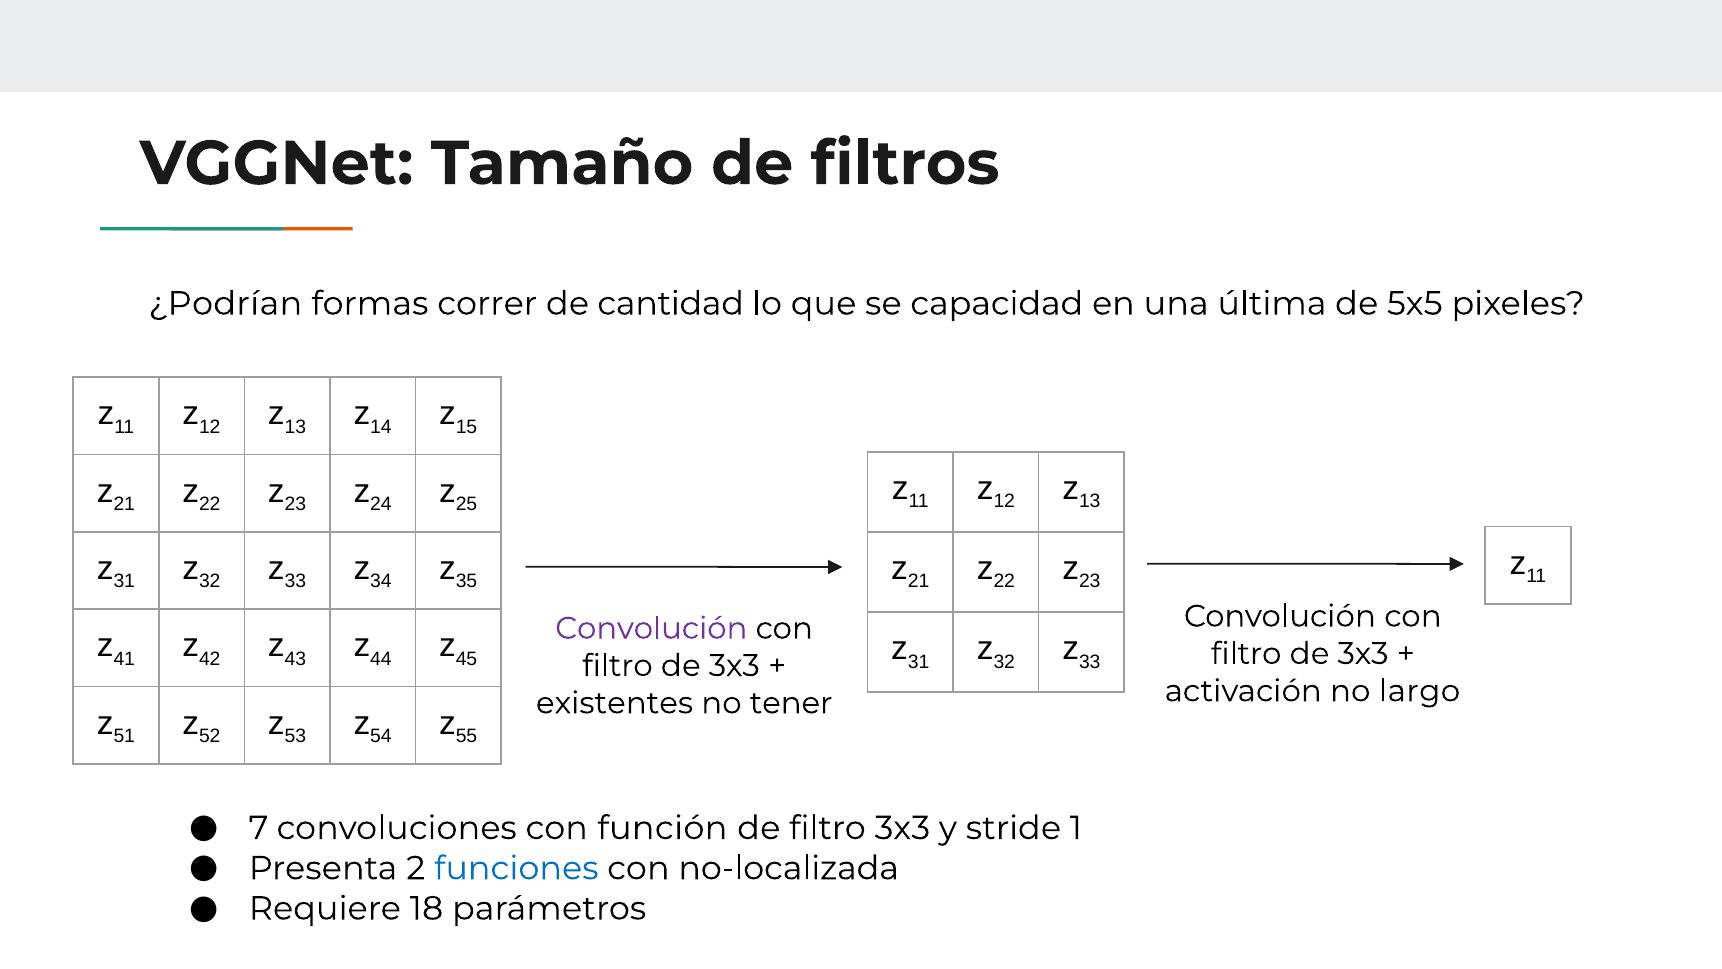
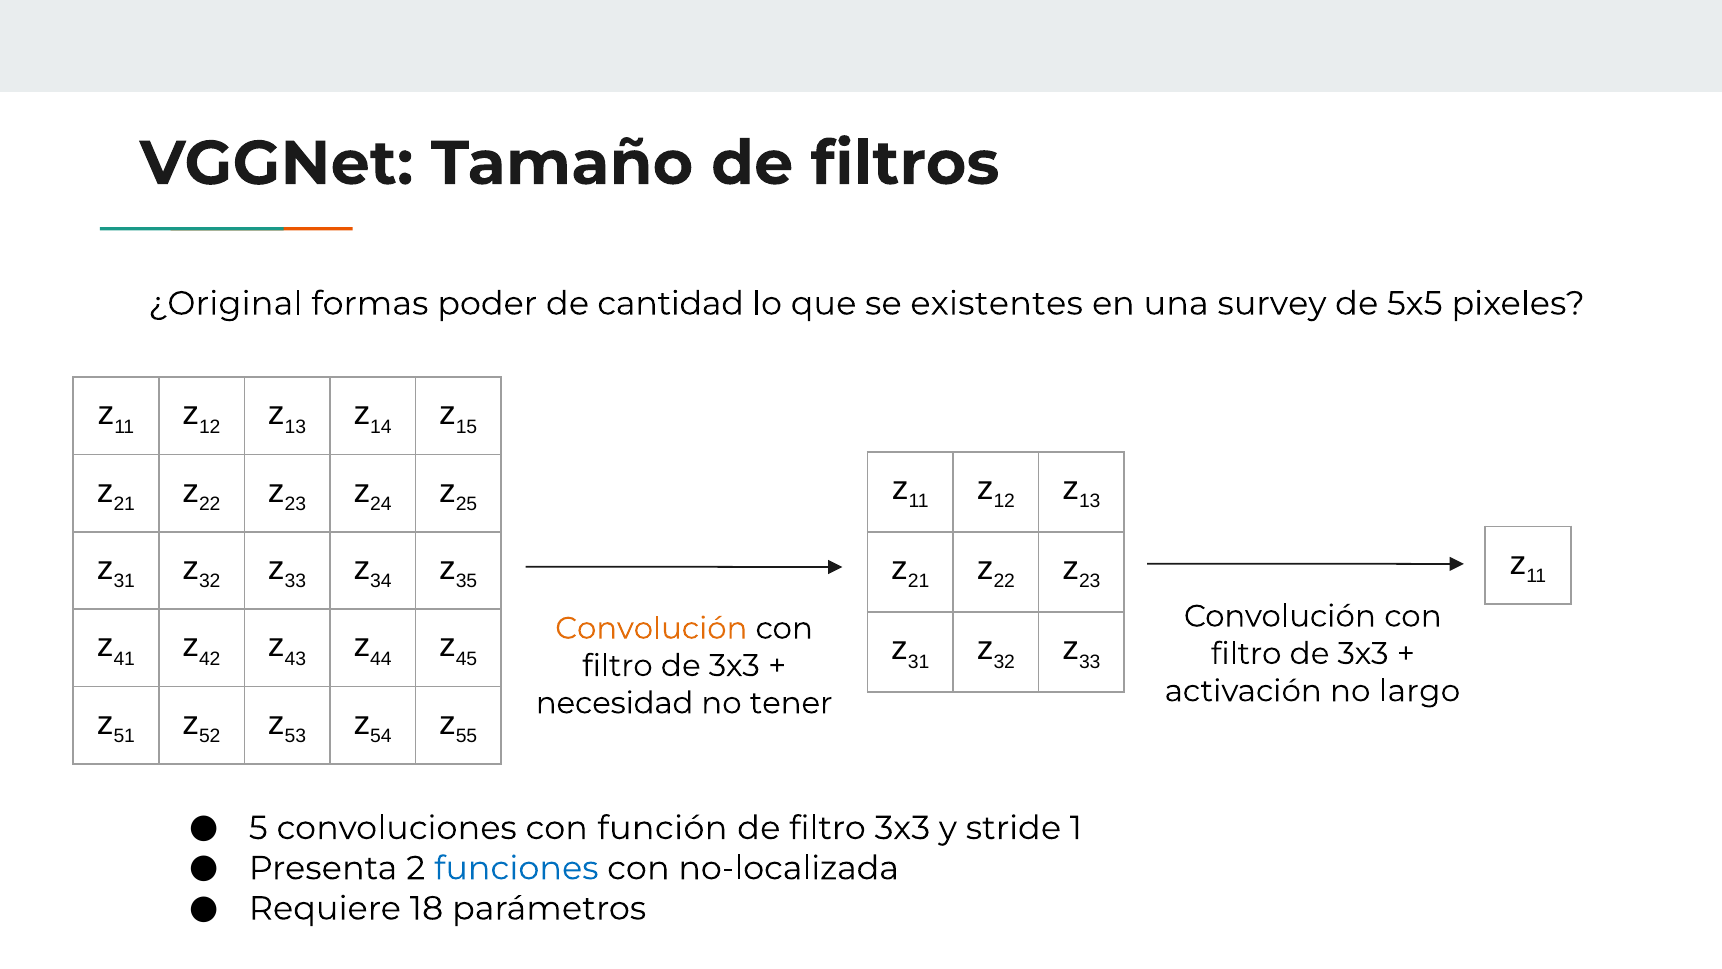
¿Podrían: ¿Podrían -> ¿Original (225, 303)
correr: correr -> poder (487, 303)
capacidad: capacidad -> existentes (997, 303)
última: última -> survey (1272, 303)
Convolución colour: purple -> orange (651, 628)
existentes: existentes -> necesidad (615, 703)
7: 7 -> 5 (258, 828)
